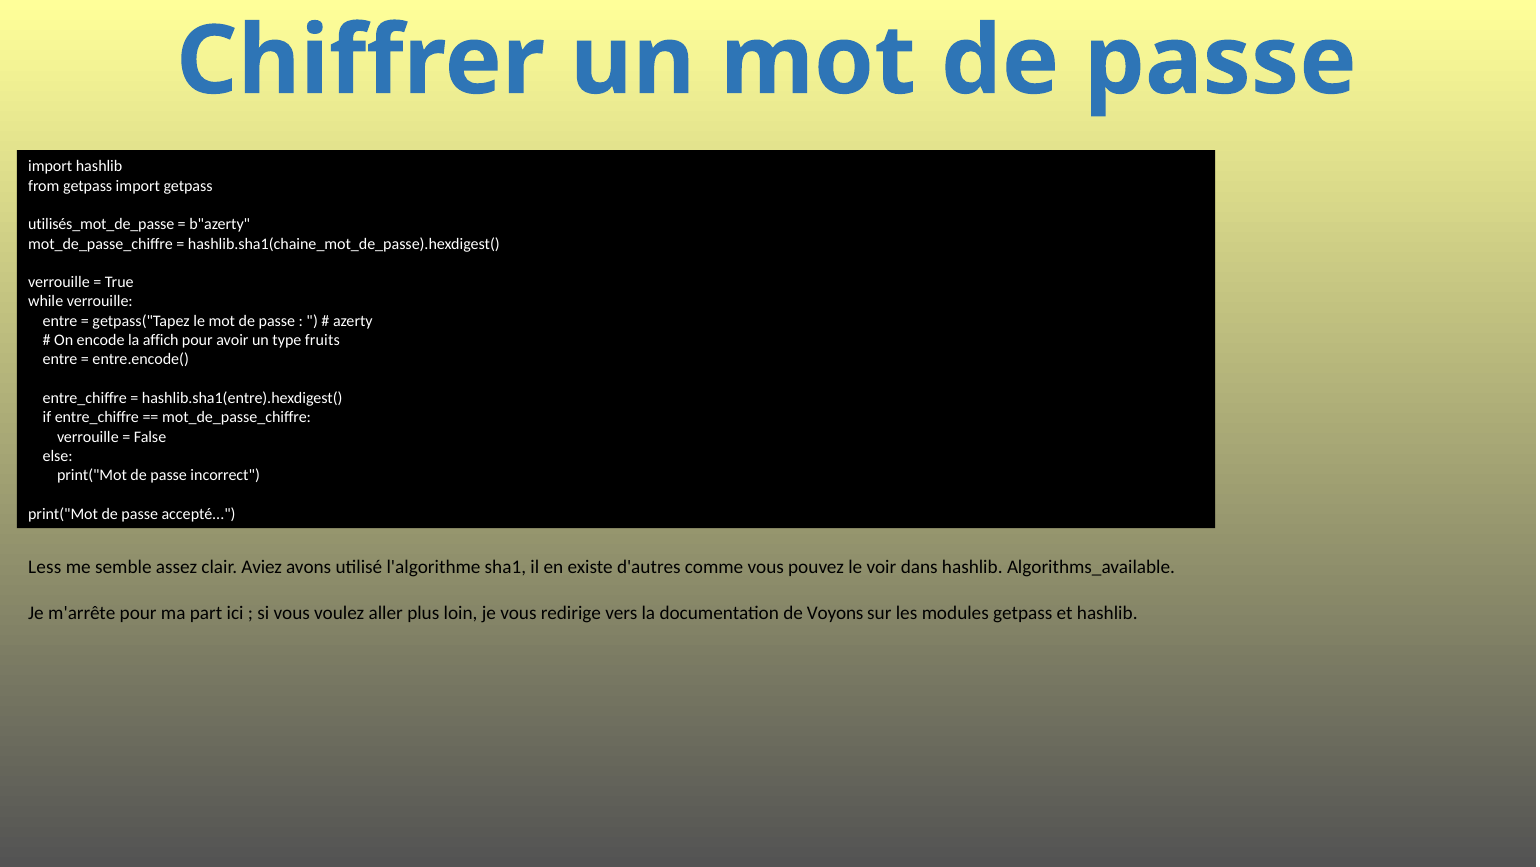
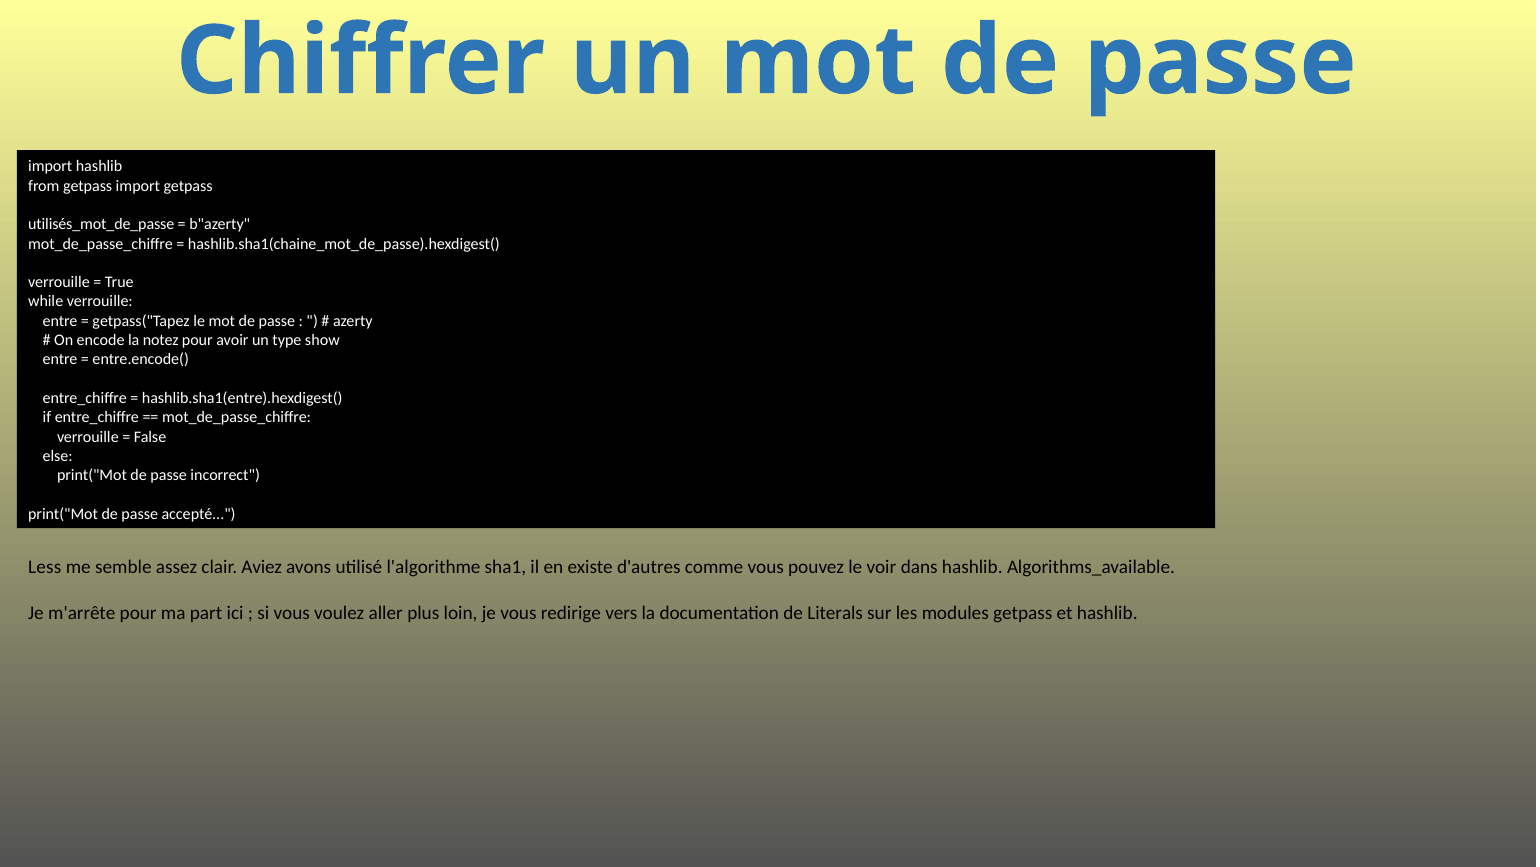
affich: affich -> notez (161, 340)
fruits: fruits -> show (322, 340)
Voyons: Voyons -> Literals (835, 613)
